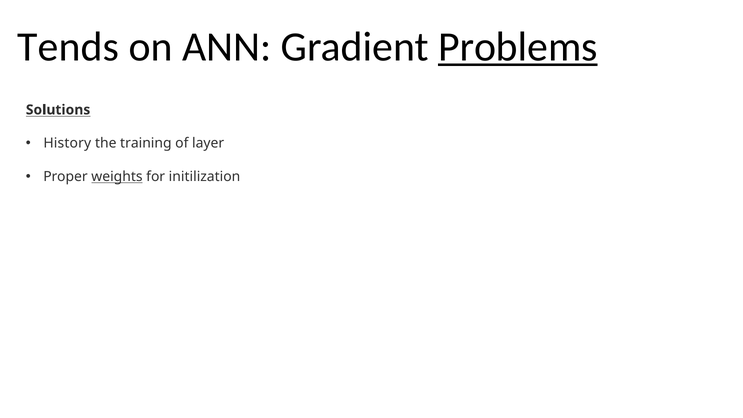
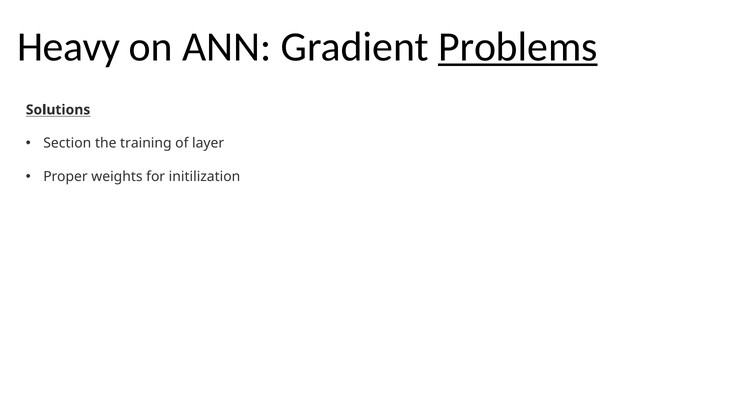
Tends: Tends -> Heavy (68, 47)
History: History -> Section (67, 143)
weights underline: present -> none (117, 177)
